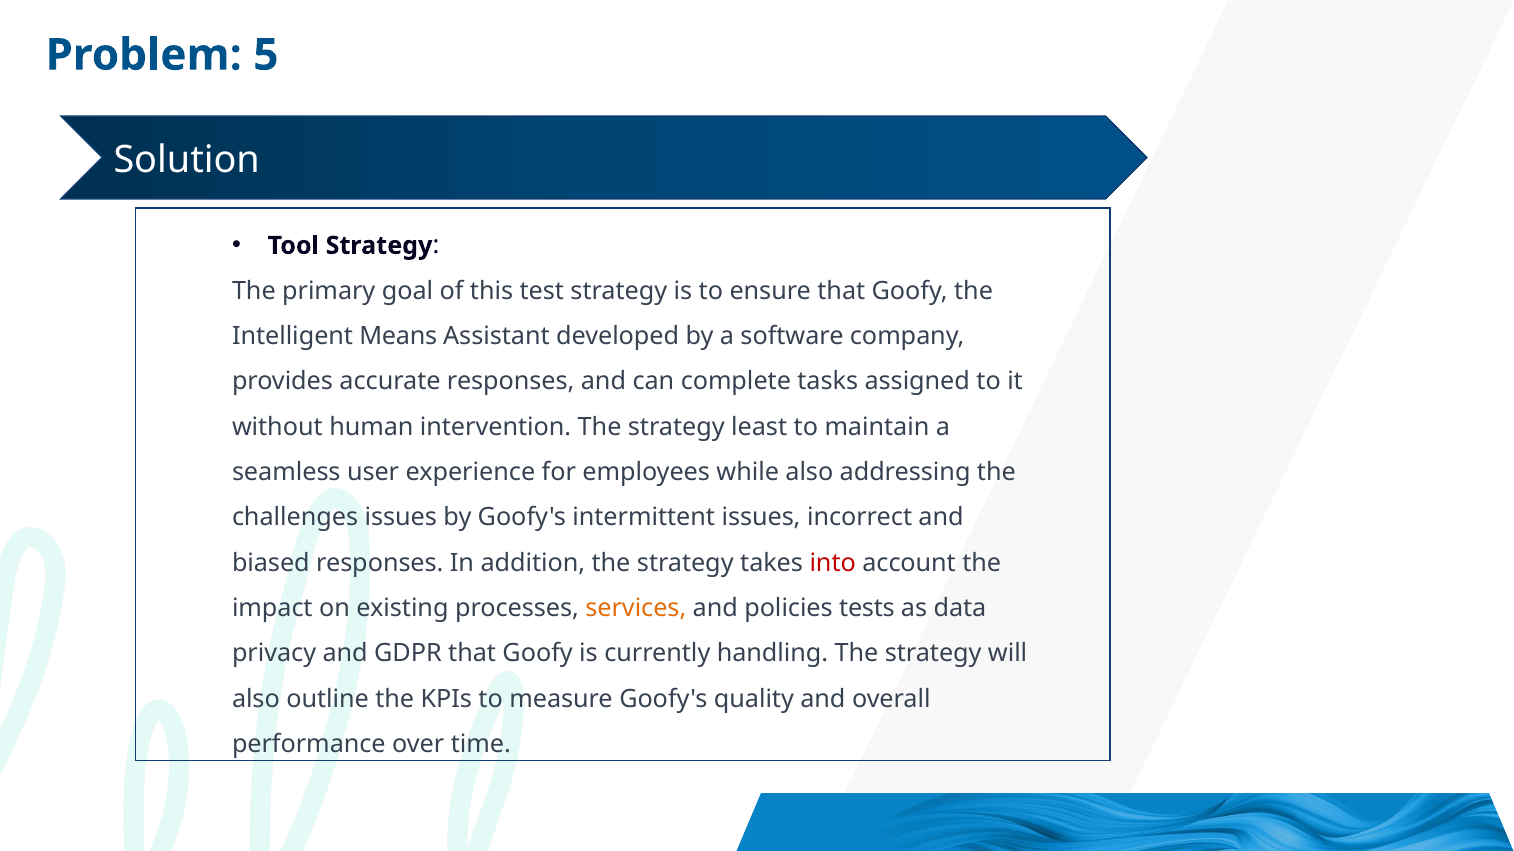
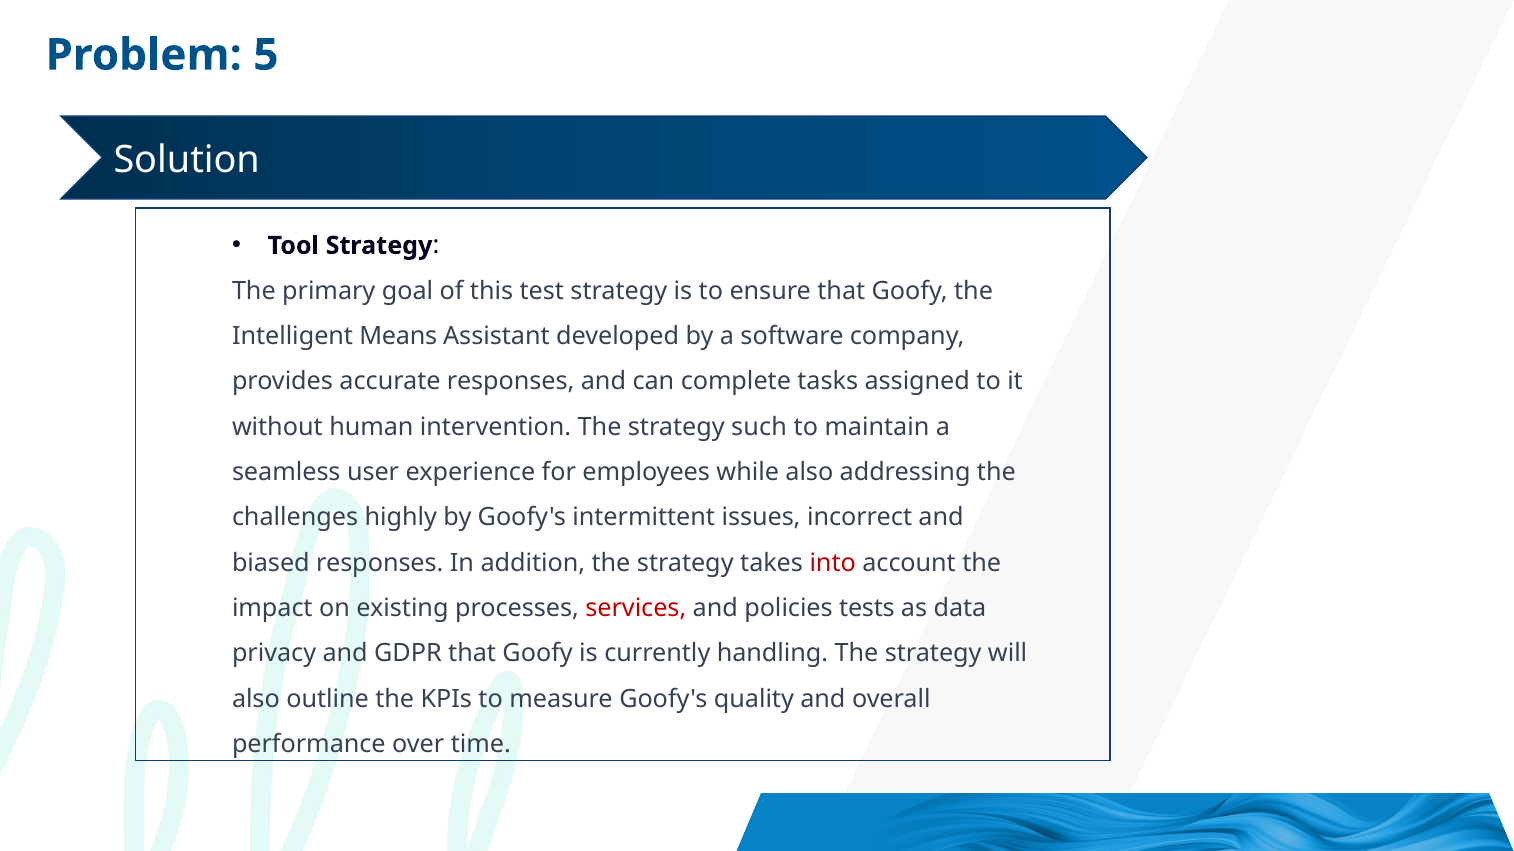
least: least -> such (759, 427)
challenges issues: issues -> highly (401, 518)
services colour: orange -> red (636, 609)
